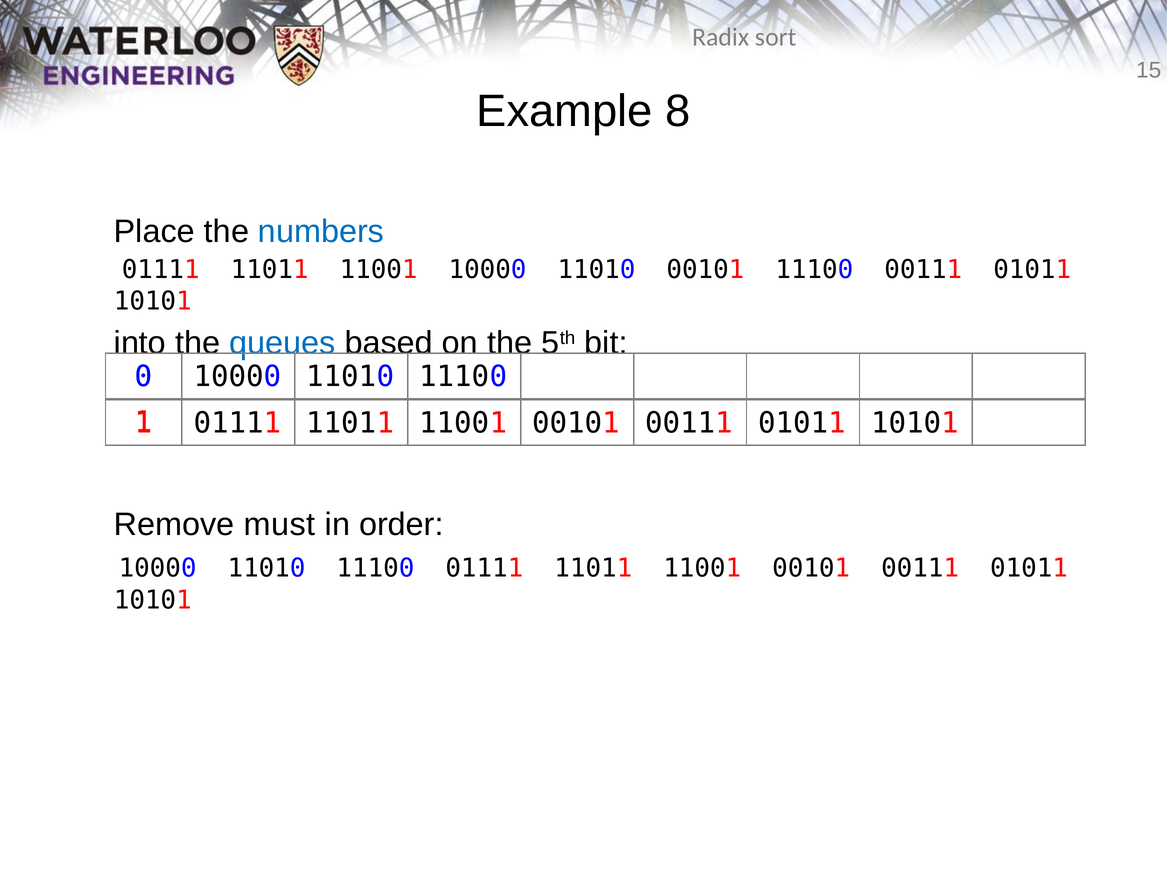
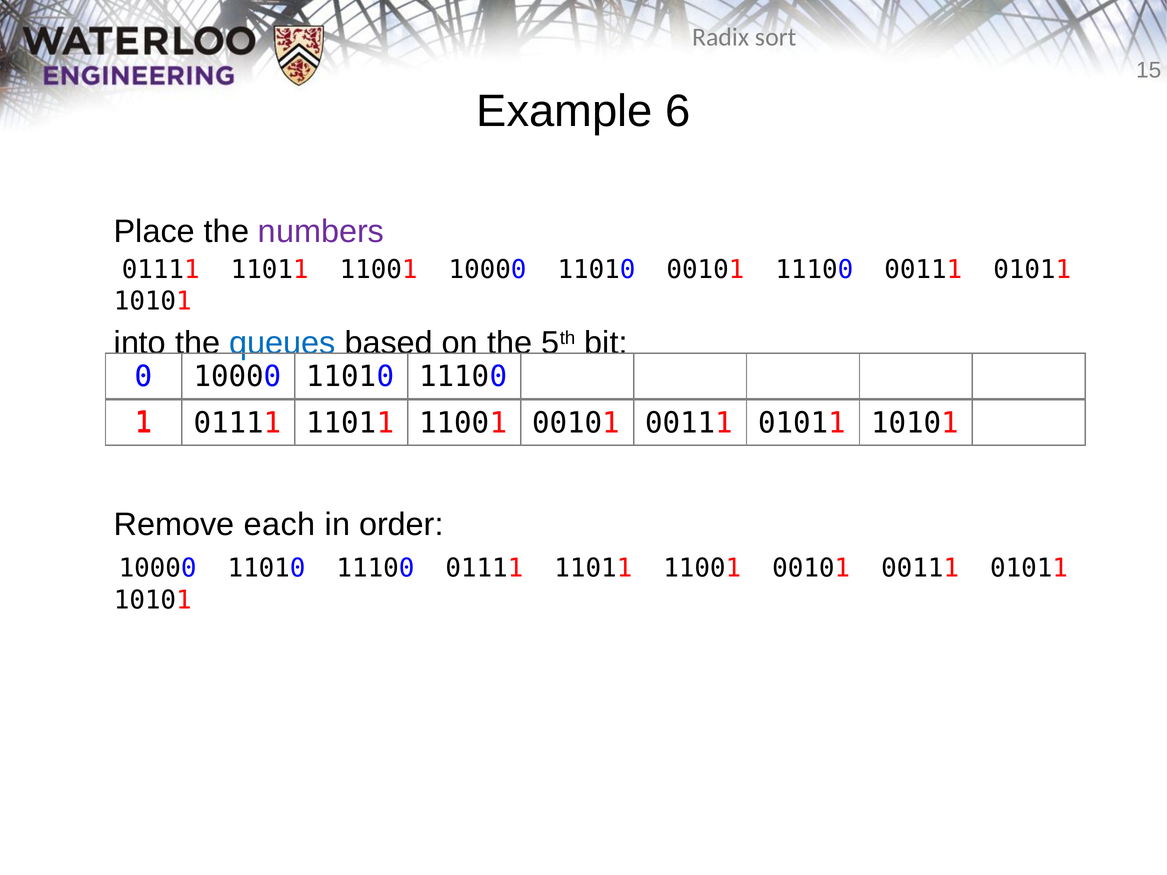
8: 8 -> 6 (678, 111)
numbers colour: blue -> purple (321, 232)
must: must -> each (279, 525)
